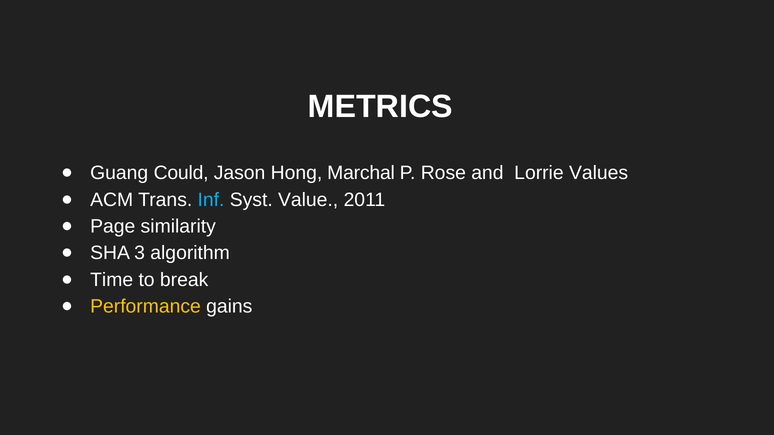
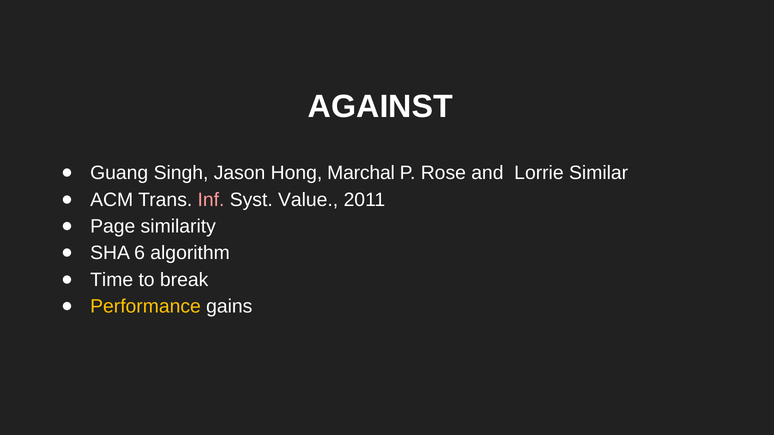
METRICS: METRICS -> AGAINST (380, 107)
Could: Could -> Singh (181, 173)
Values: Values -> Similar (599, 173)
Inf colour: light blue -> pink (211, 200)
3: 3 -> 6 (140, 253)
